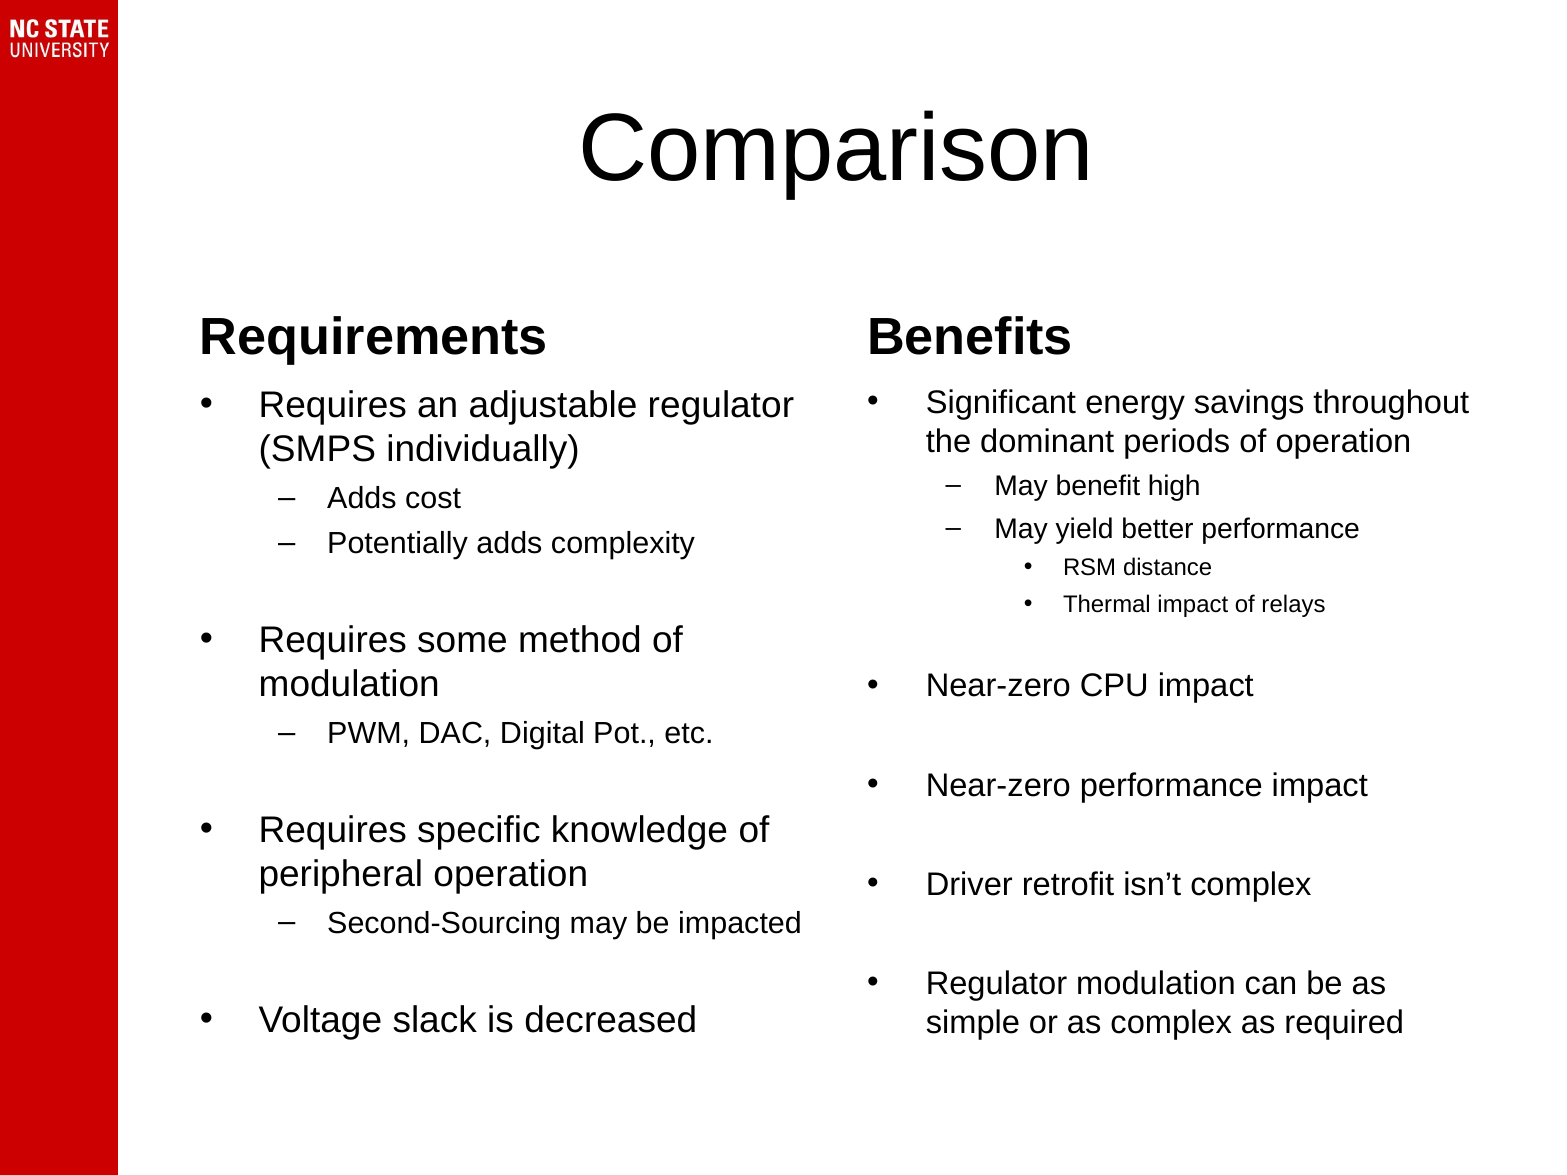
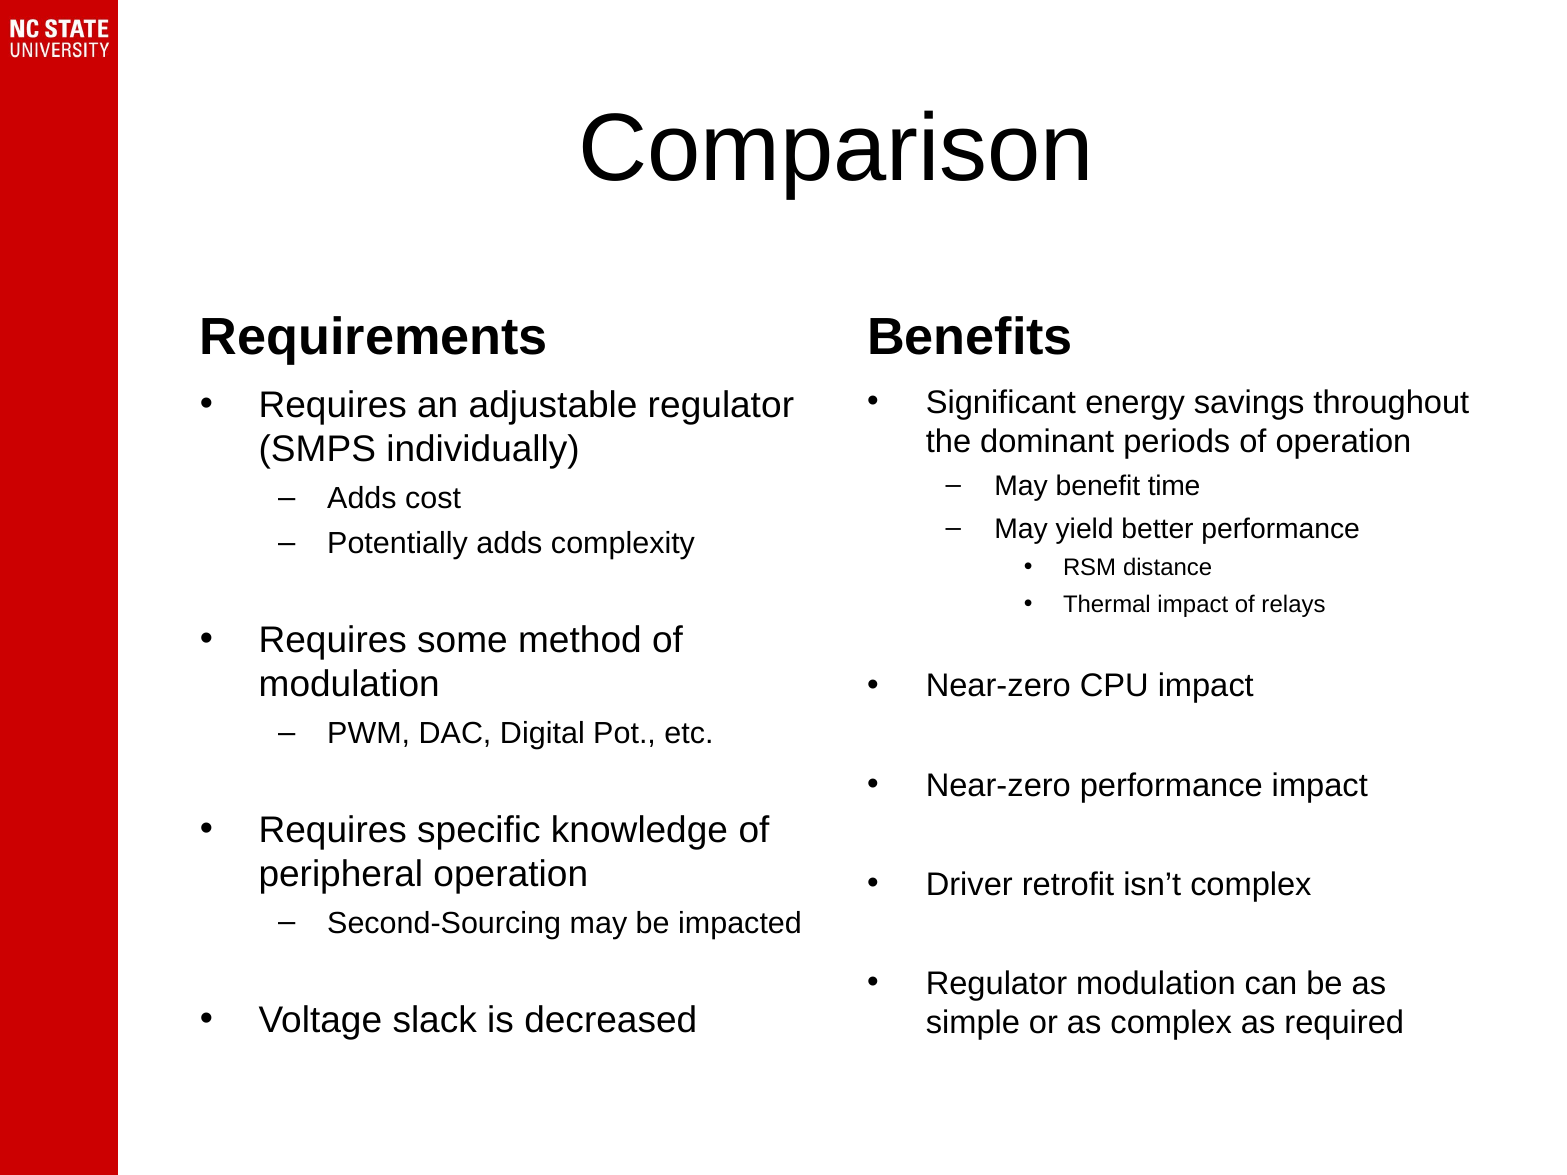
high: high -> time (1174, 487)
